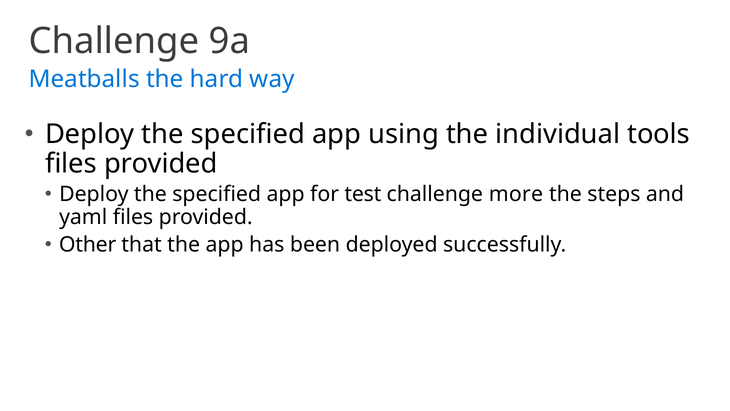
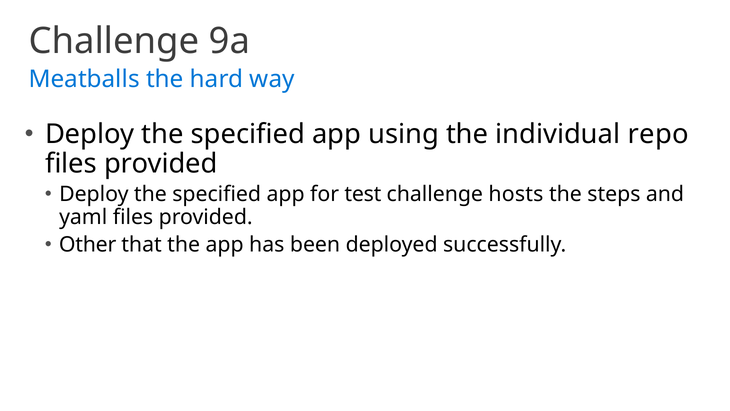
tools: tools -> repo (658, 134)
more: more -> hosts (516, 194)
